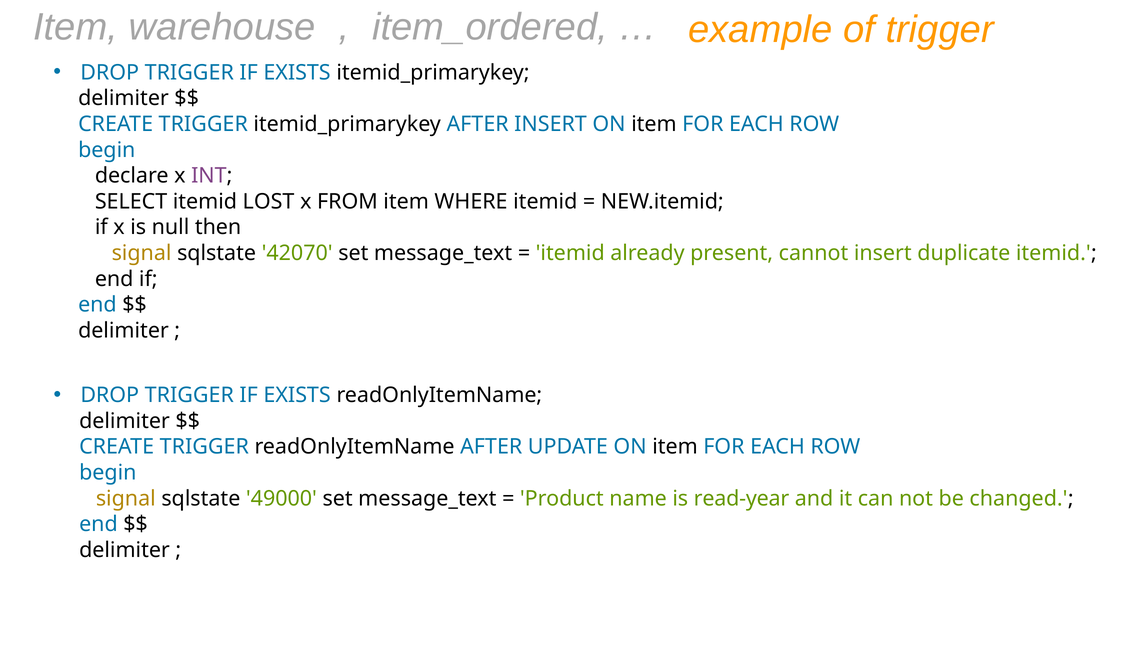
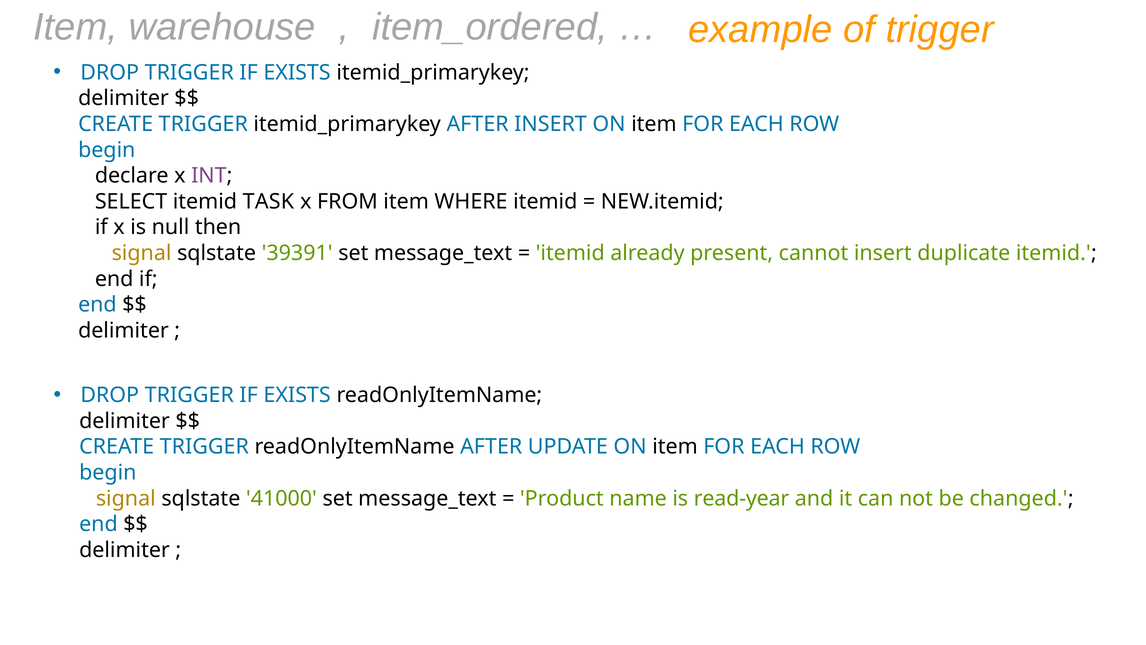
LOST: LOST -> TASK (268, 201)
42070: 42070 -> 39391 (297, 253)
49000: 49000 -> 41000 (281, 498)
